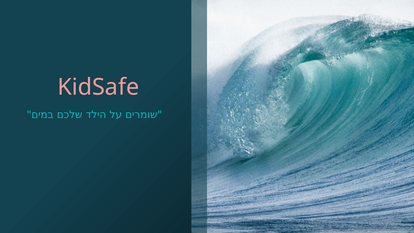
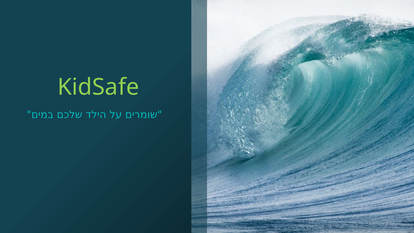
KidSafe colour: pink -> light green (98, 87)
